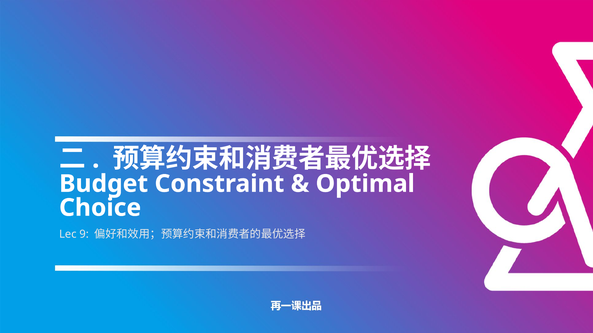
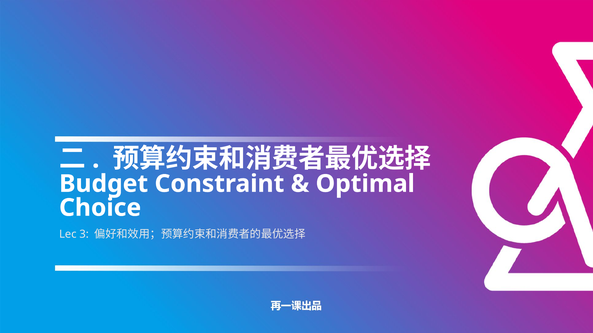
9: 9 -> 3 (84, 235)
